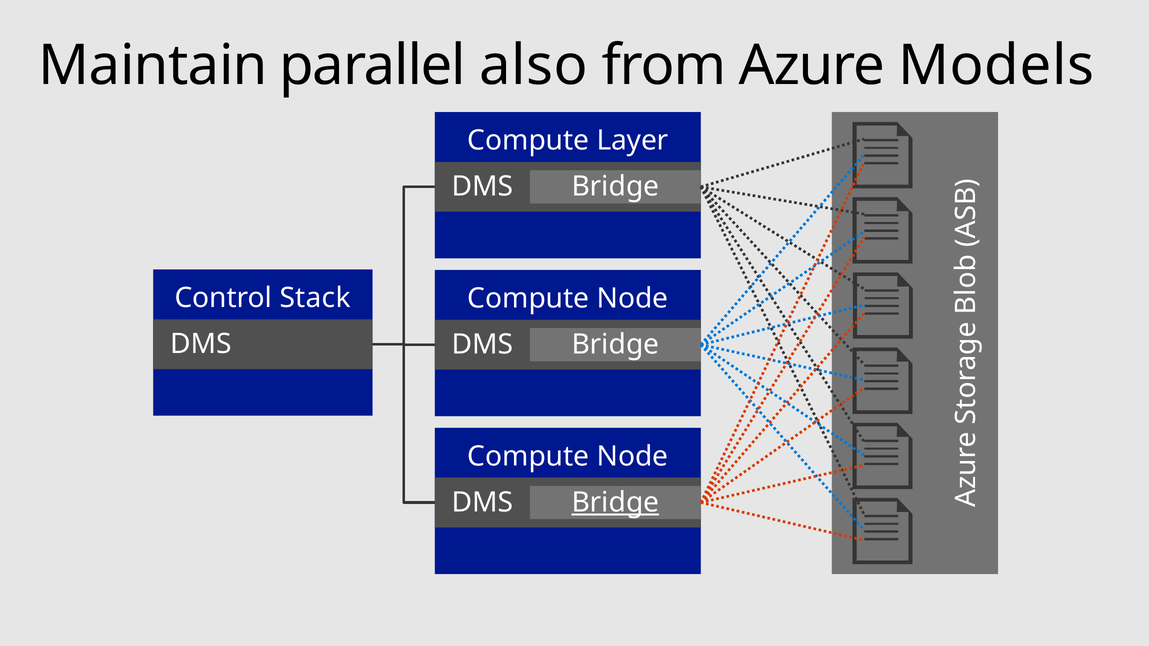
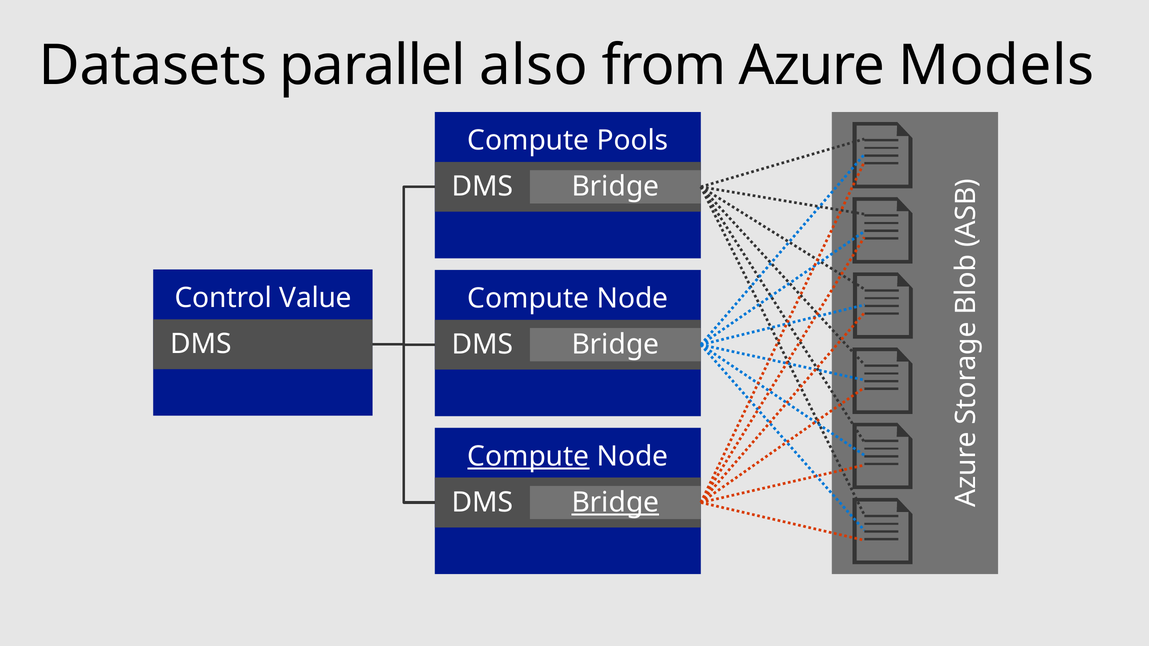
Maintain: Maintain -> Datasets (153, 66)
Layer: Layer -> Pools (632, 141)
Stack: Stack -> Value (316, 298)
Compute underline: none -> present (528, 456)
